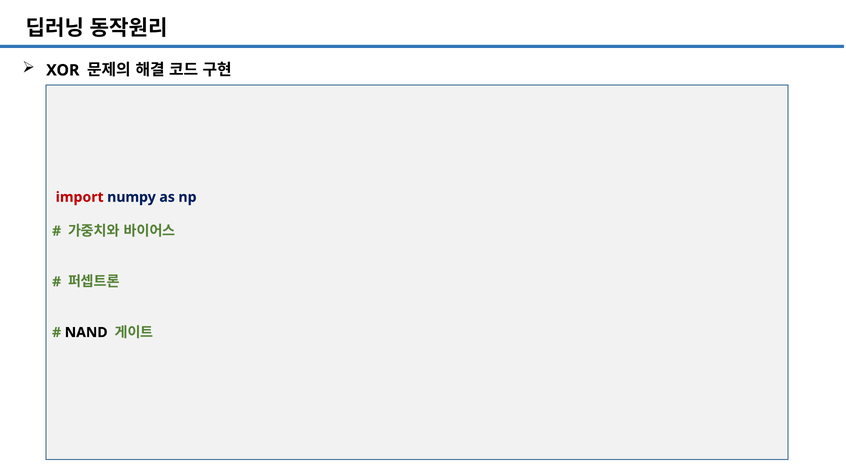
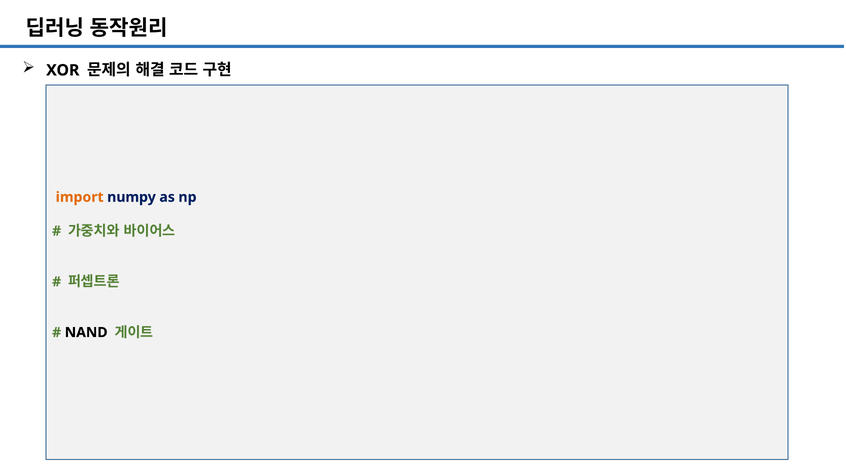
import colour: red -> orange (80, 197)
